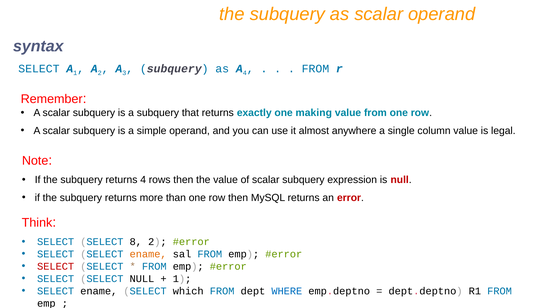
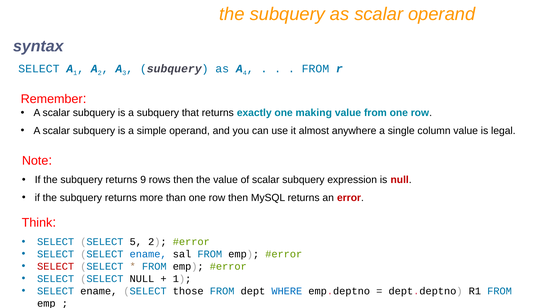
returns 4: 4 -> 9 (143, 180)
8: 8 -> 5 (136, 242)
ename colour: orange -> blue (148, 254)
which: which -> those (188, 291)
